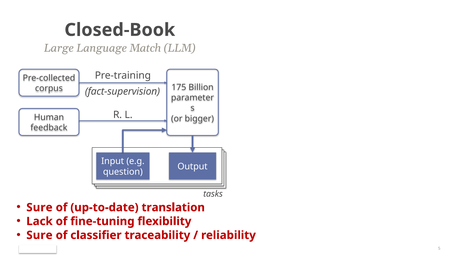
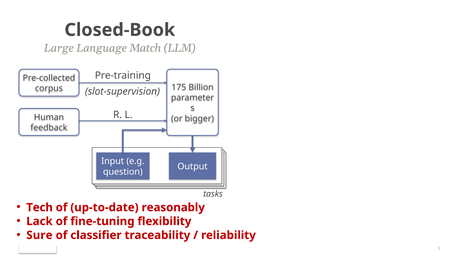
fact-supervision: fact-supervision -> slot-supervision (122, 91)
Sure: Sure -> Tech (40, 207)
translation: translation -> reasonably (173, 207)
